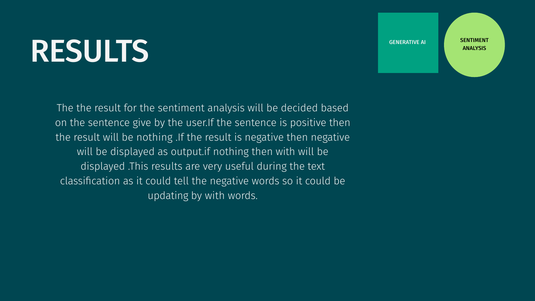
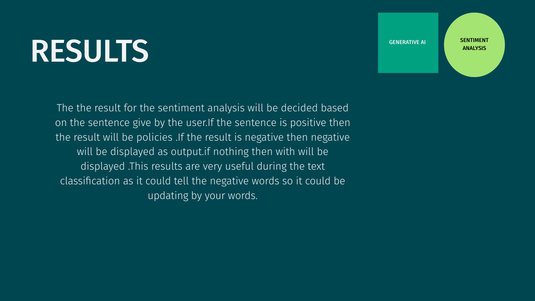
be nothing: nothing -> policies (154, 137)
by with: with -> your (215, 196)
